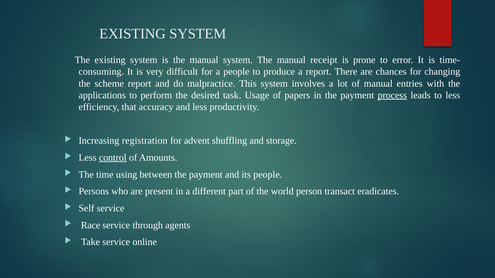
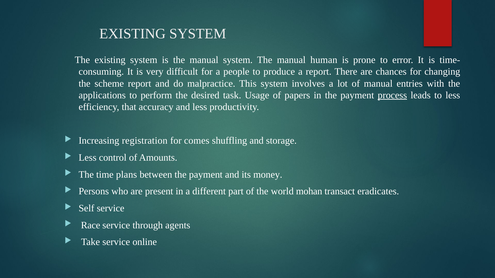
receipt: receipt -> human (324, 60)
advent: advent -> comes (197, 141)
control underline: present -> none (113, 158)
using: using -> plans (127, 175)
its people: people -> money (268, 175)
person: person -> mohan (309, 192)
